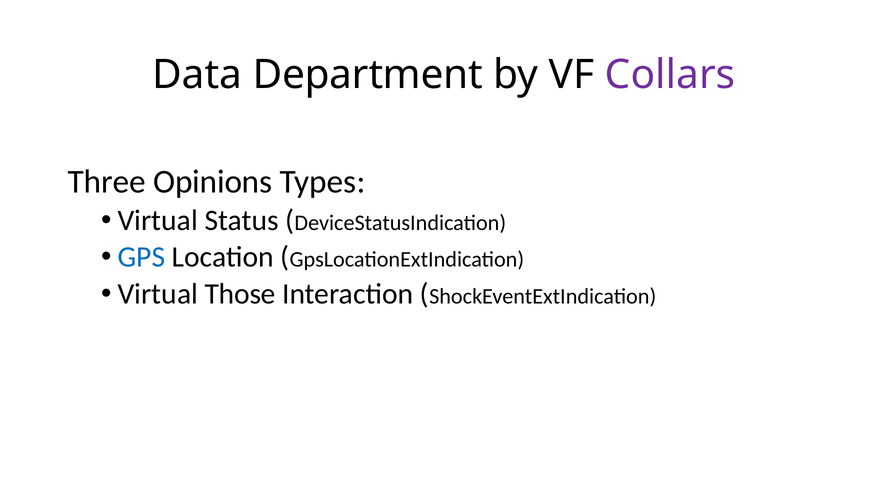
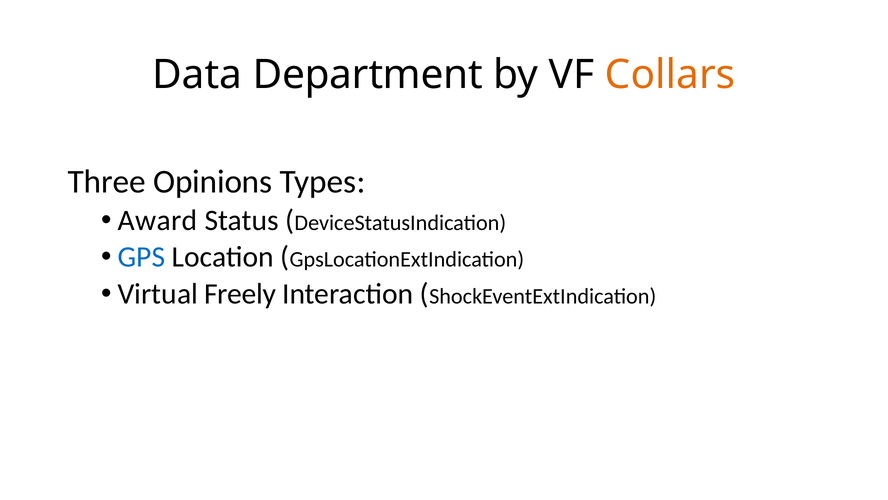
Collars colour: purple -> orange (670, 75)
Virtual: Virtual -> Award (158, 220)
Those: Those -> Freely (240, 294)
